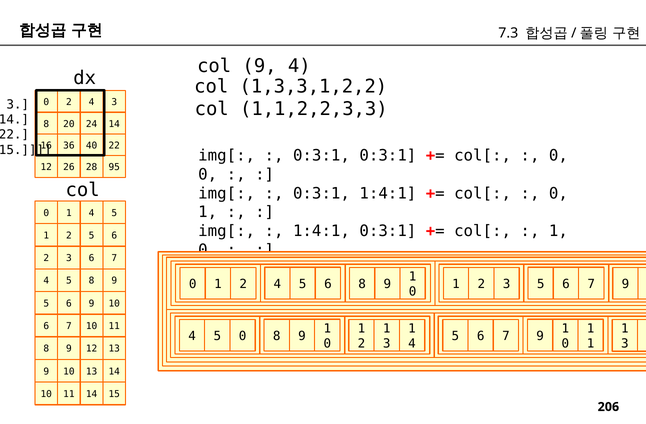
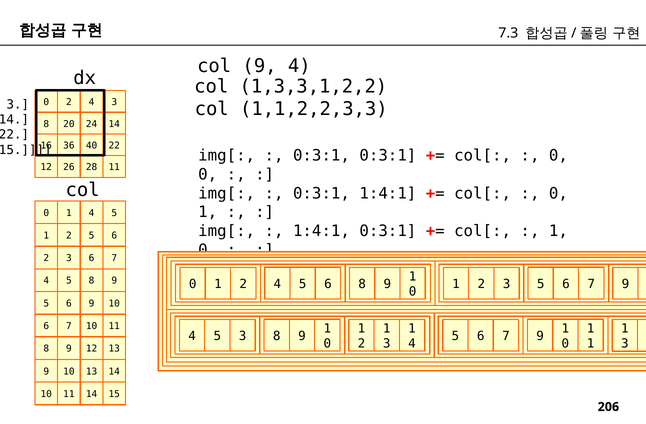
28 95: 95 -> 11 (114, 167)
5 0: 0 -> 3 (243, 336)
